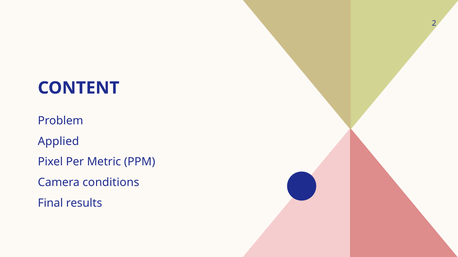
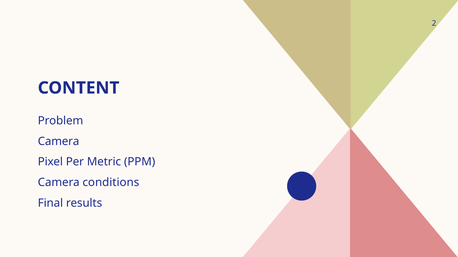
Applied: Applied -> Camera (59, 142)
